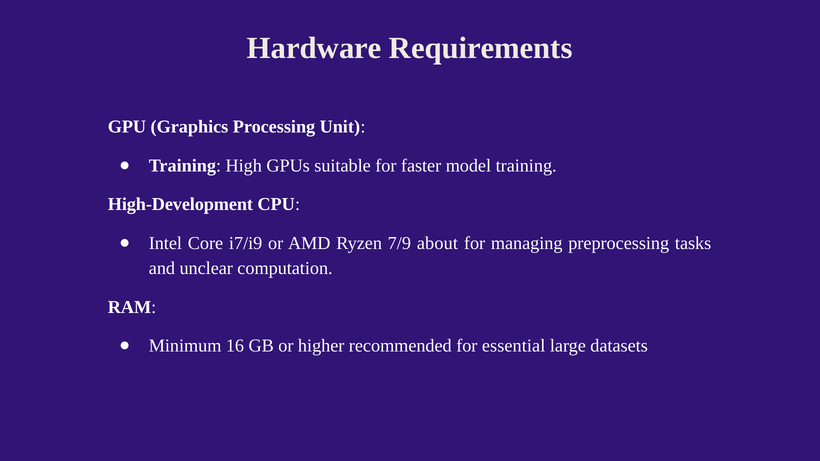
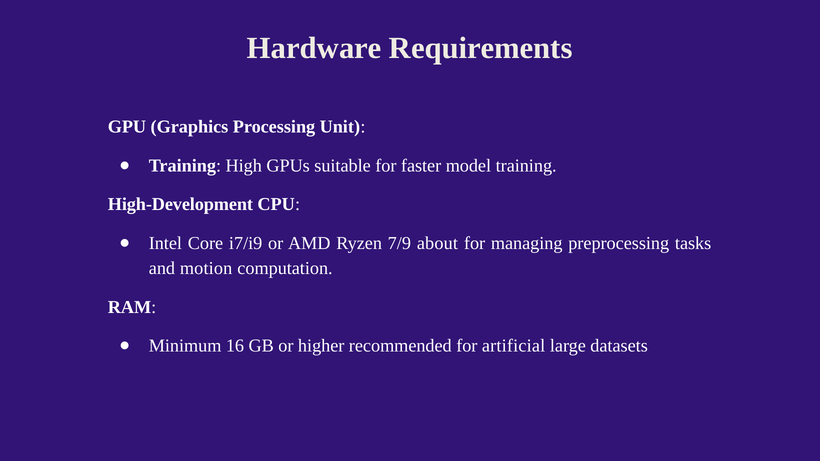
unclear: unclear -> motion (206, 268)
essential: essential -> artificial (514, 346)
